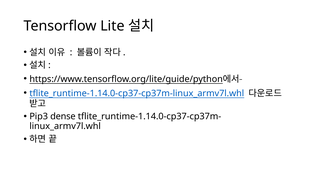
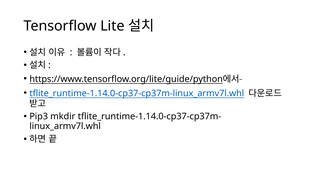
dense: dense -> mkdir (63, 117)
